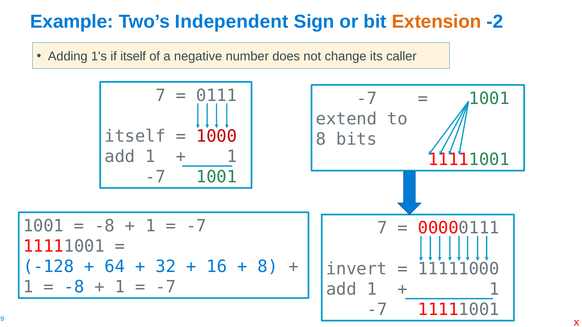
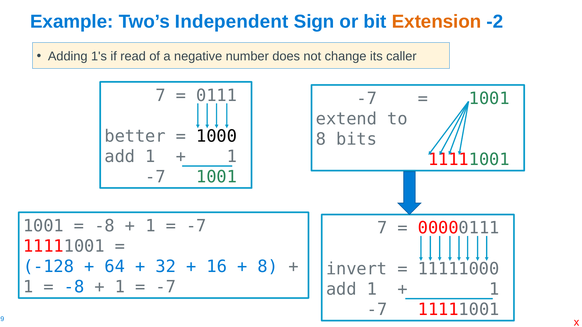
if itself: itself -> read (133, 56)
itself: itself -> better (135, 136)
1000 colour: red -> black (217, 136)
